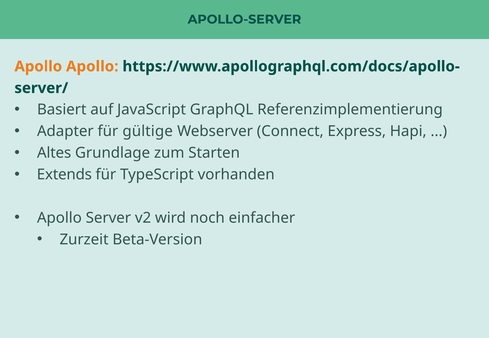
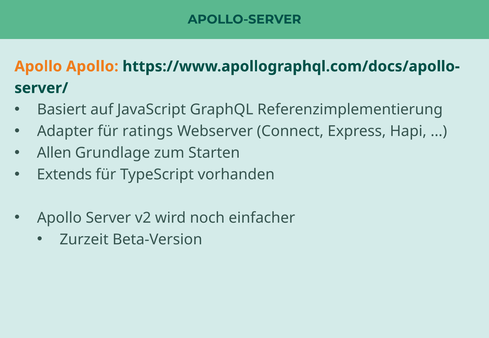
gültige: gültige -> ratings (148, 132)
Altes: Altes -> Allen (54, 153)
